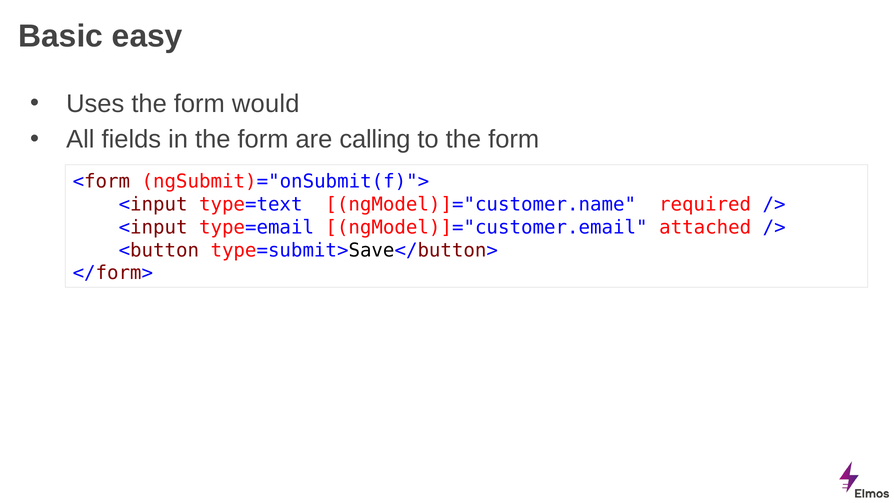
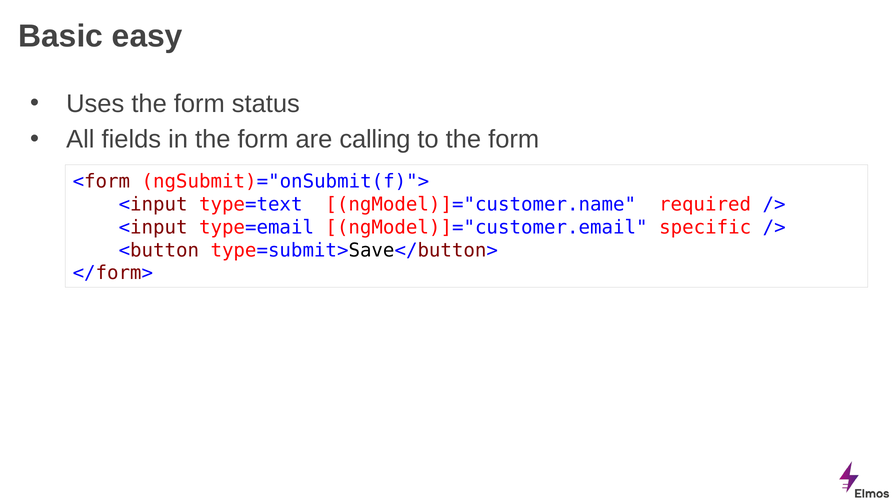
would: would -> status (266, 104)
attached: attached -> specific (705, 227)
